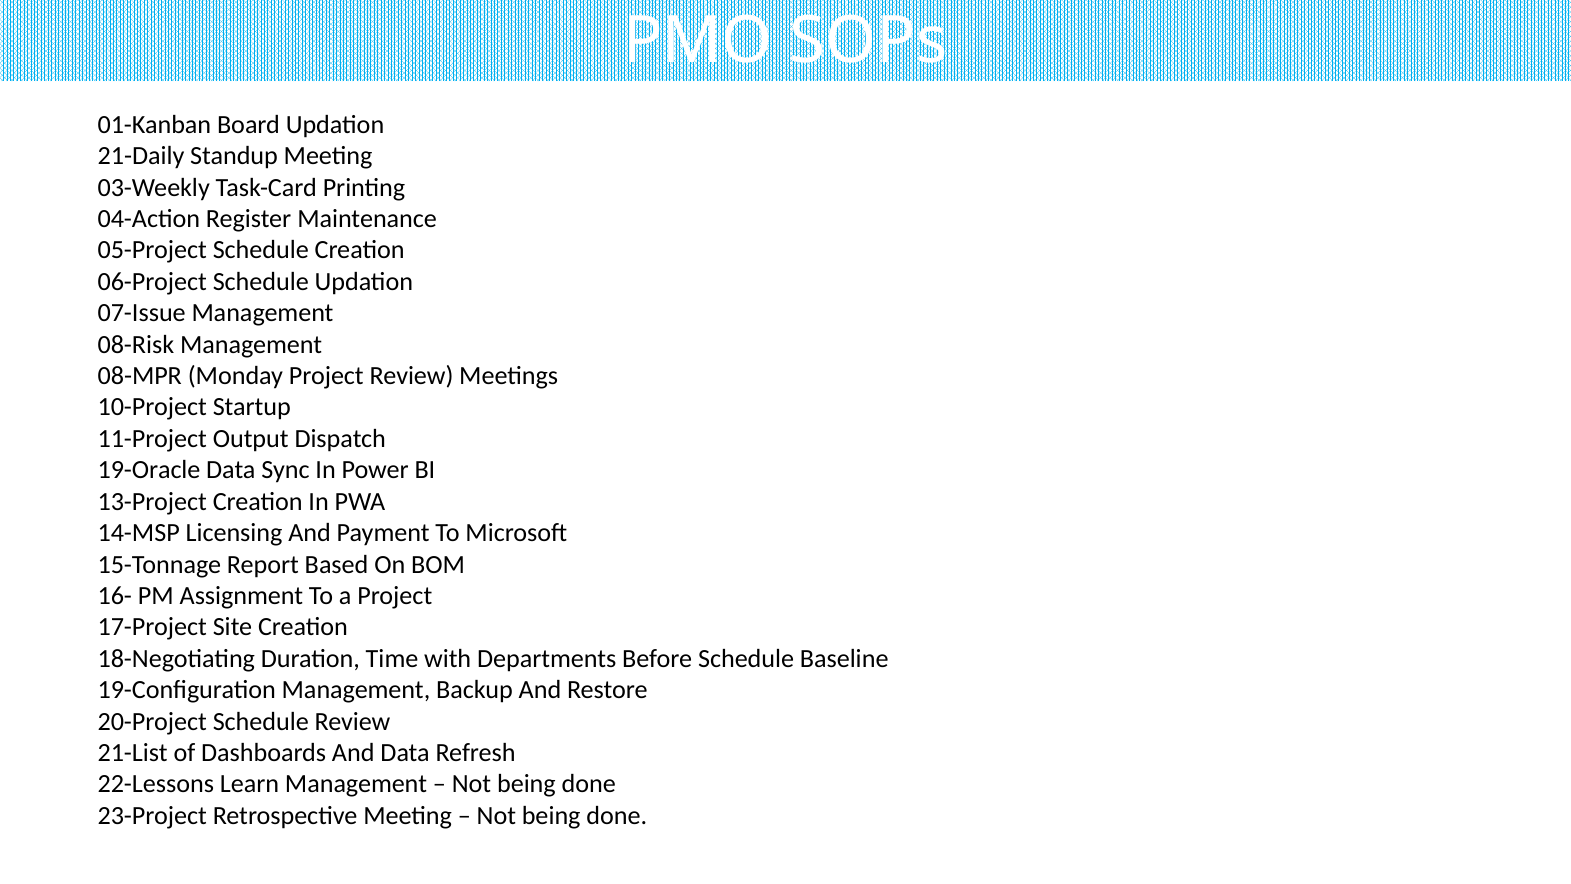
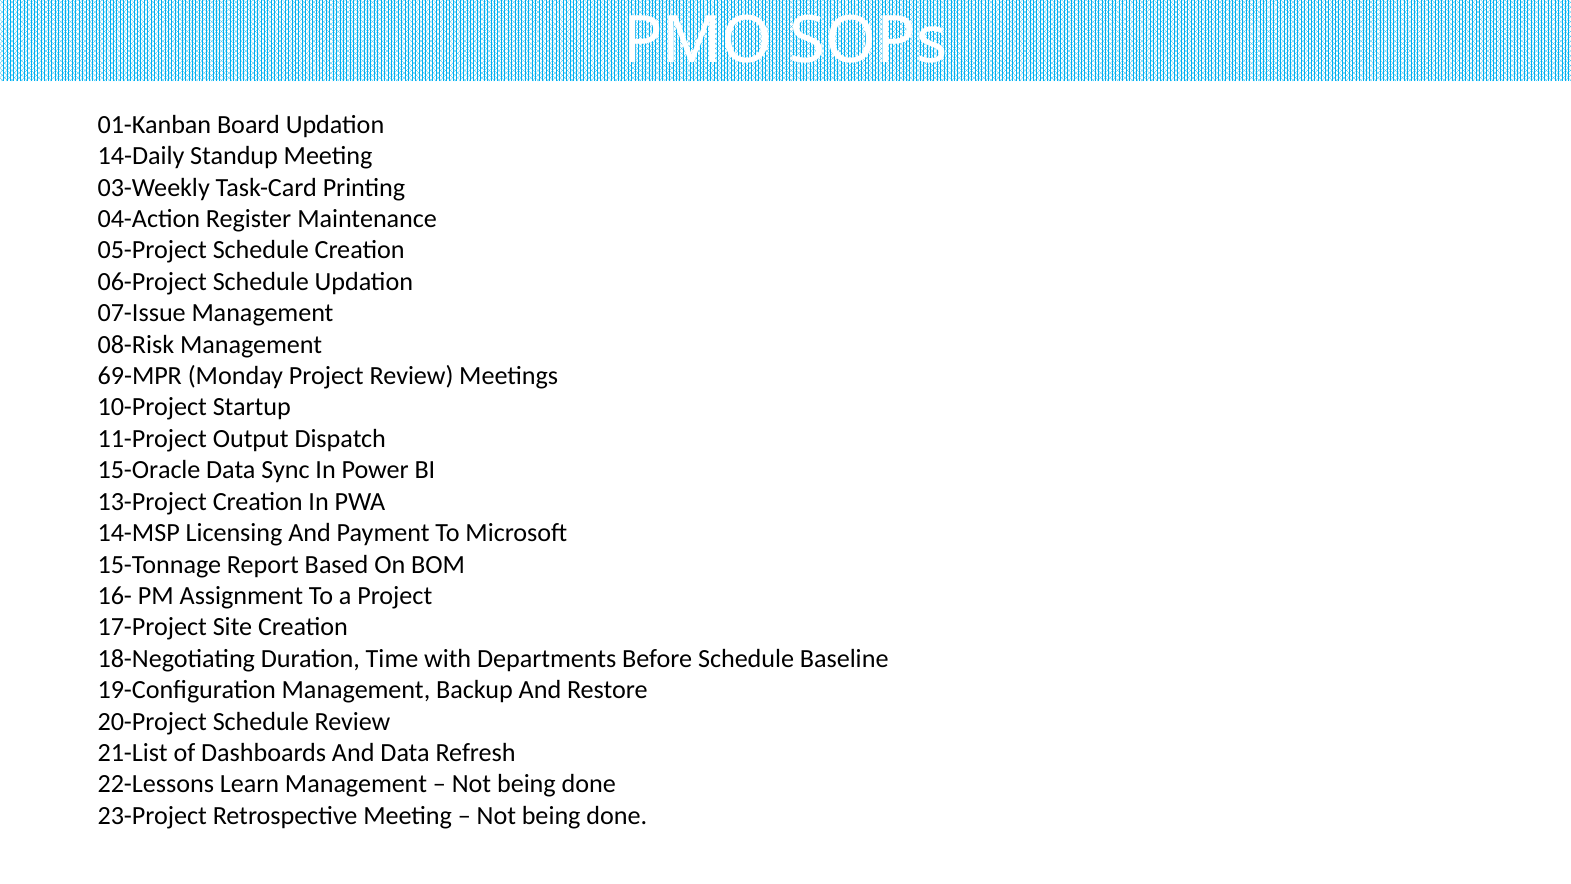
21-Daily: 21-Daily -> 14-Daily (141, 156)
08-MPR: 08-MPR -> 69-MPR (140, 376)
19-Oracle: 19-Oracle -> 15-Oracle (149, 470)
